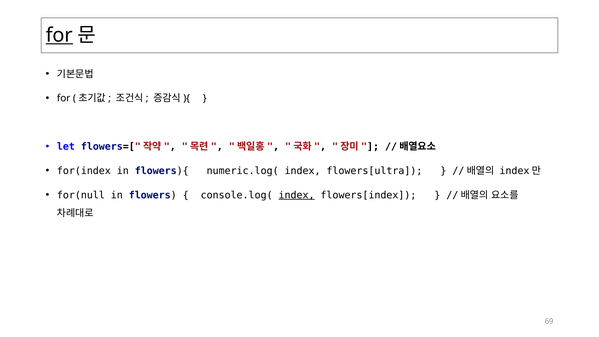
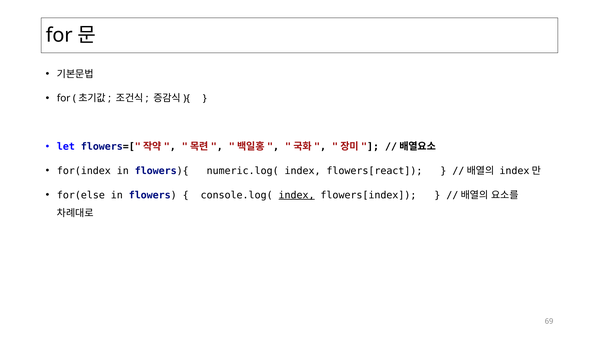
for underline: present -> none (59, 35)
flowers[ultra: flowers[ultra -> flowers[react (374, 171)
for(null: for(null -> for(else (81, 195)
